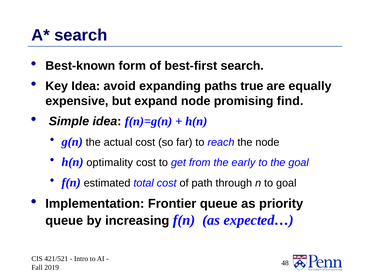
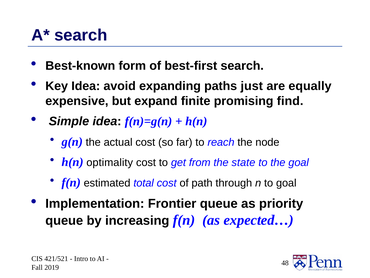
true: true -> just (252, 86)
expand node: node -> finite (196, 101)
early: early -> state (243, 162)
